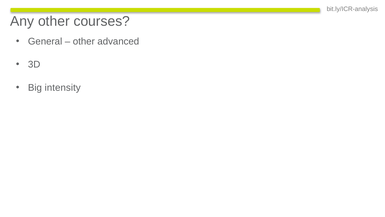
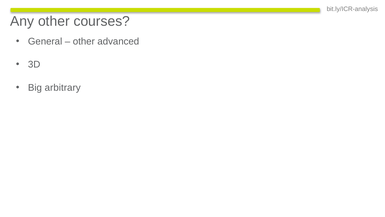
intensity: intensity -> arbitrary (63, 87)
